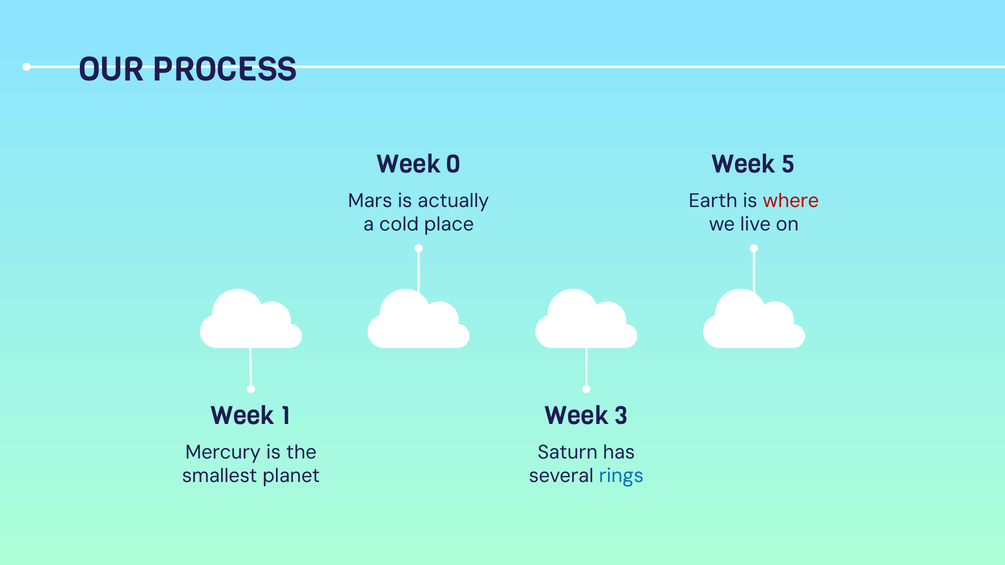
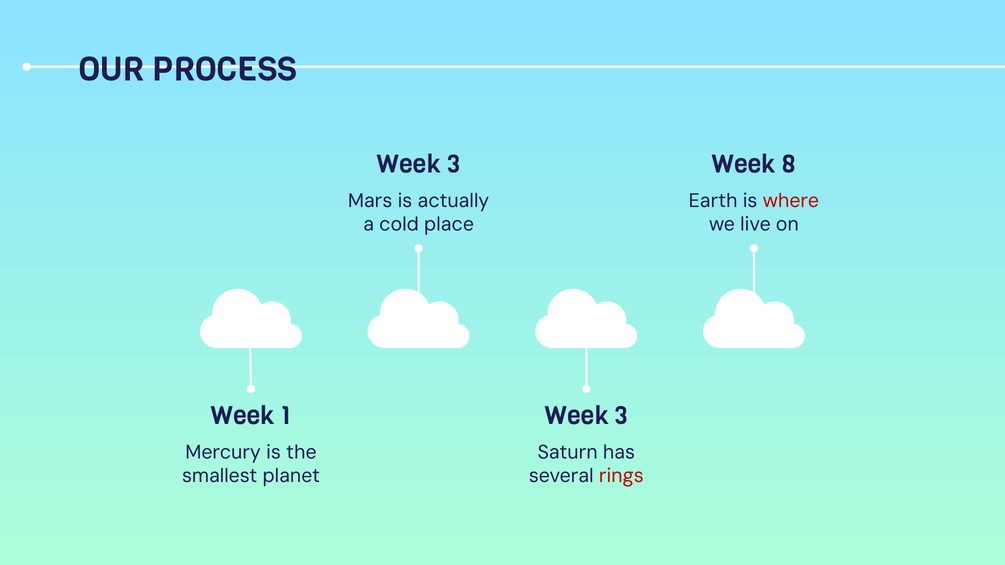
0: 0 -> 3 (453, 164)
5: 5 -> 8 (789, 164)
rings colour: blue -> red (621, 476)
